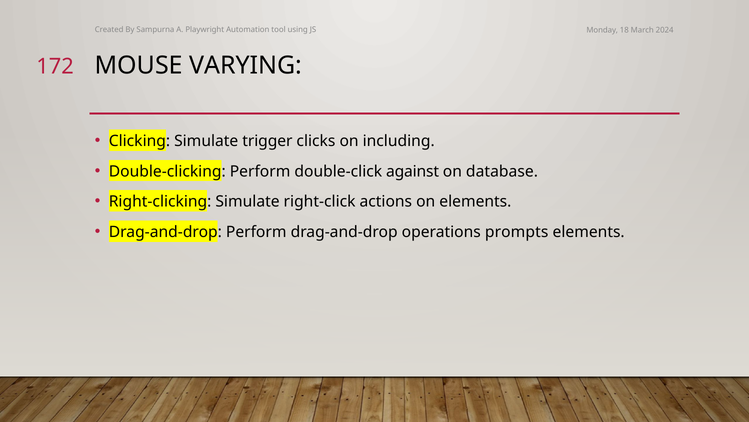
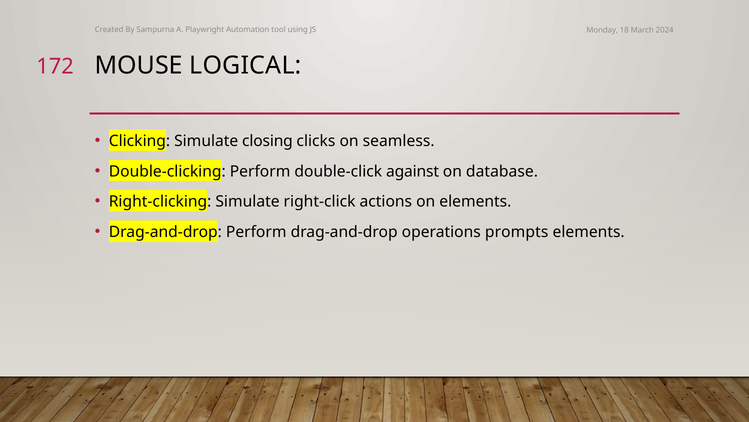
VARYING: VARYING -> LOGICAL (245, 66)
trigger: trigger -> closing (267, 141)
including: including -> seamless (399, 141)
